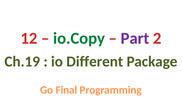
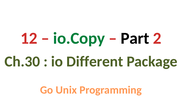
Part colour: purple -> black (135, 38)
Ch.19: Ch.19 -> Ch.30 (22, 62)
Final: Final -> Unix (66, 90)
